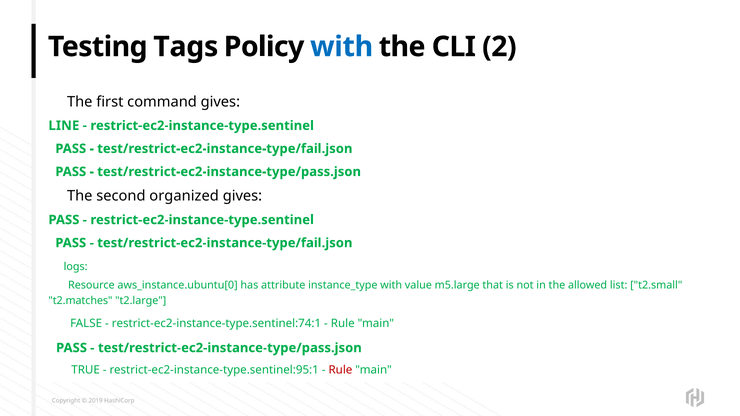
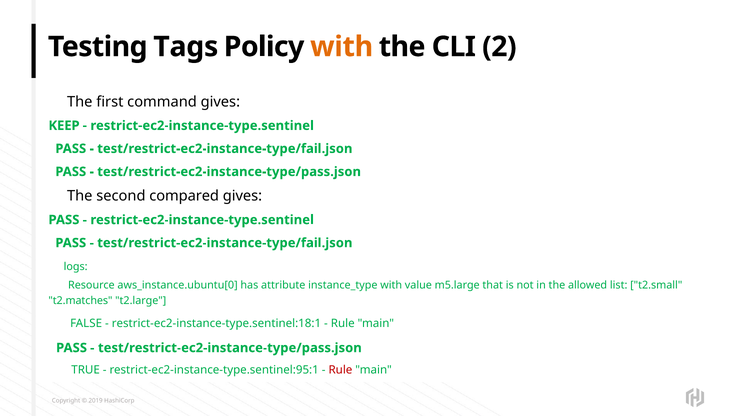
with colour: blue -> orange (342, 47)
LINE: LINE -> KEEP (64, 126)
organized: organized -> compared (184, 196)
restrict-ec2-instance-type.sentinel:74:1: restrict-ec2-instance-type.sentinel:74:1 -> restrict-ec2-instance-type.sentinel:18:1 (216, 323)
